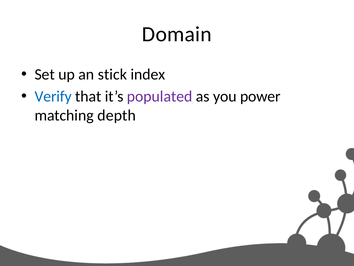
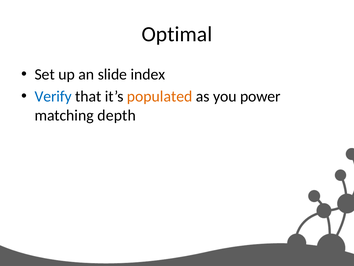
Domain: Domain -> Optimal (177, 34)
stick: stick -> slide (112, 74)
populated colour: purple -> orange (160, 96)
